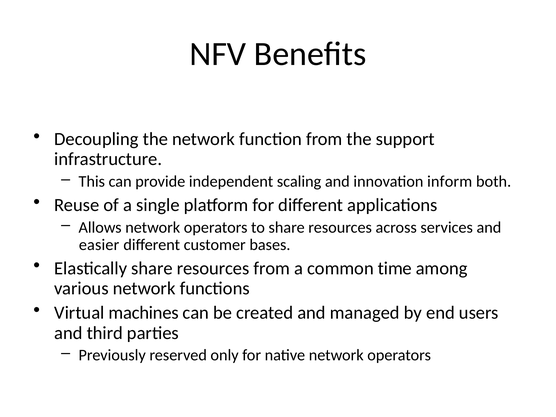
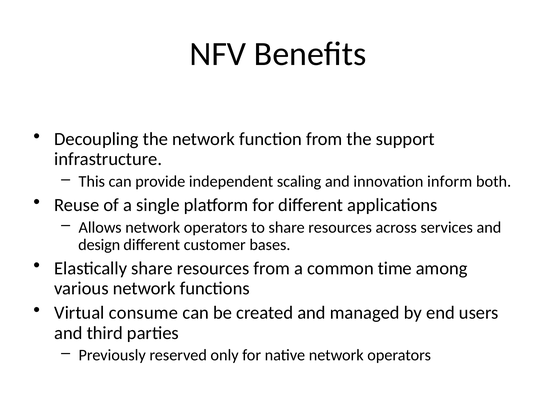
easier: easier -> design (99, 245)
machines: machines -> consume (143, 313)
